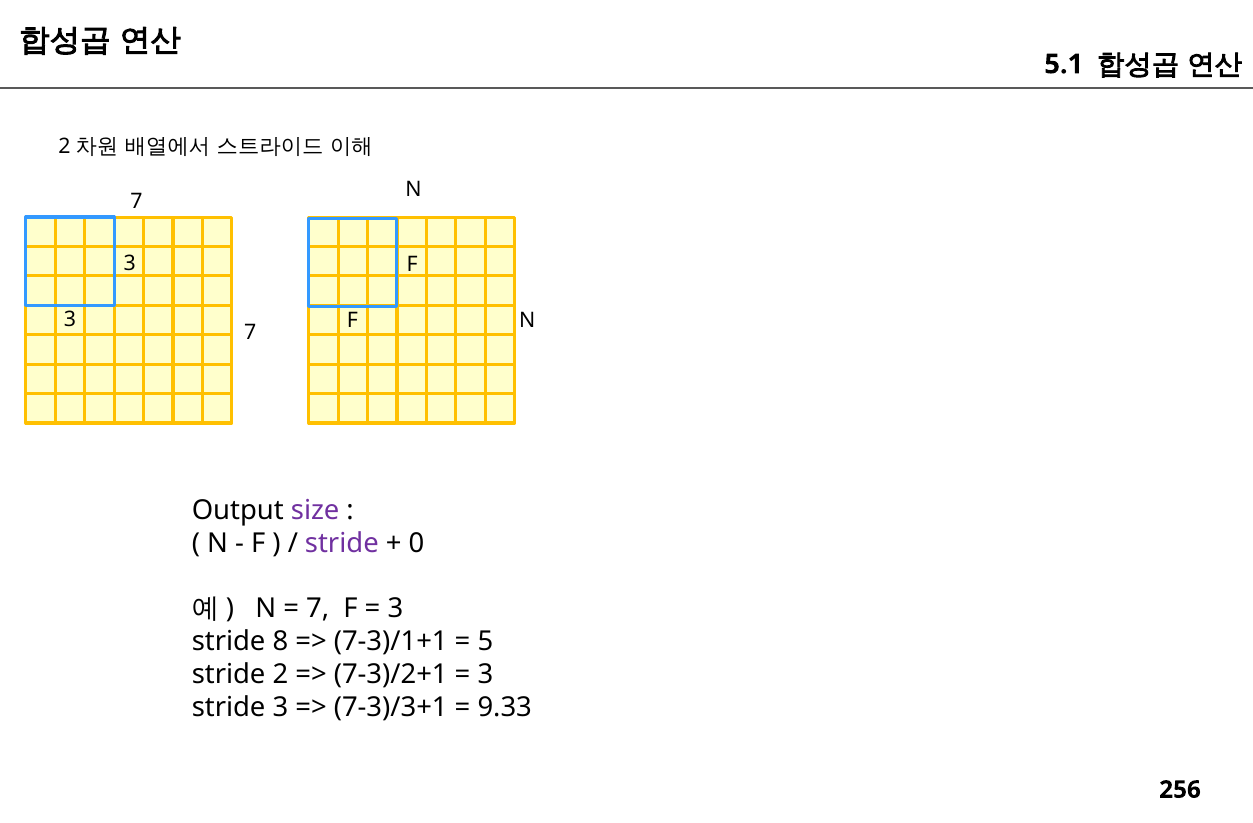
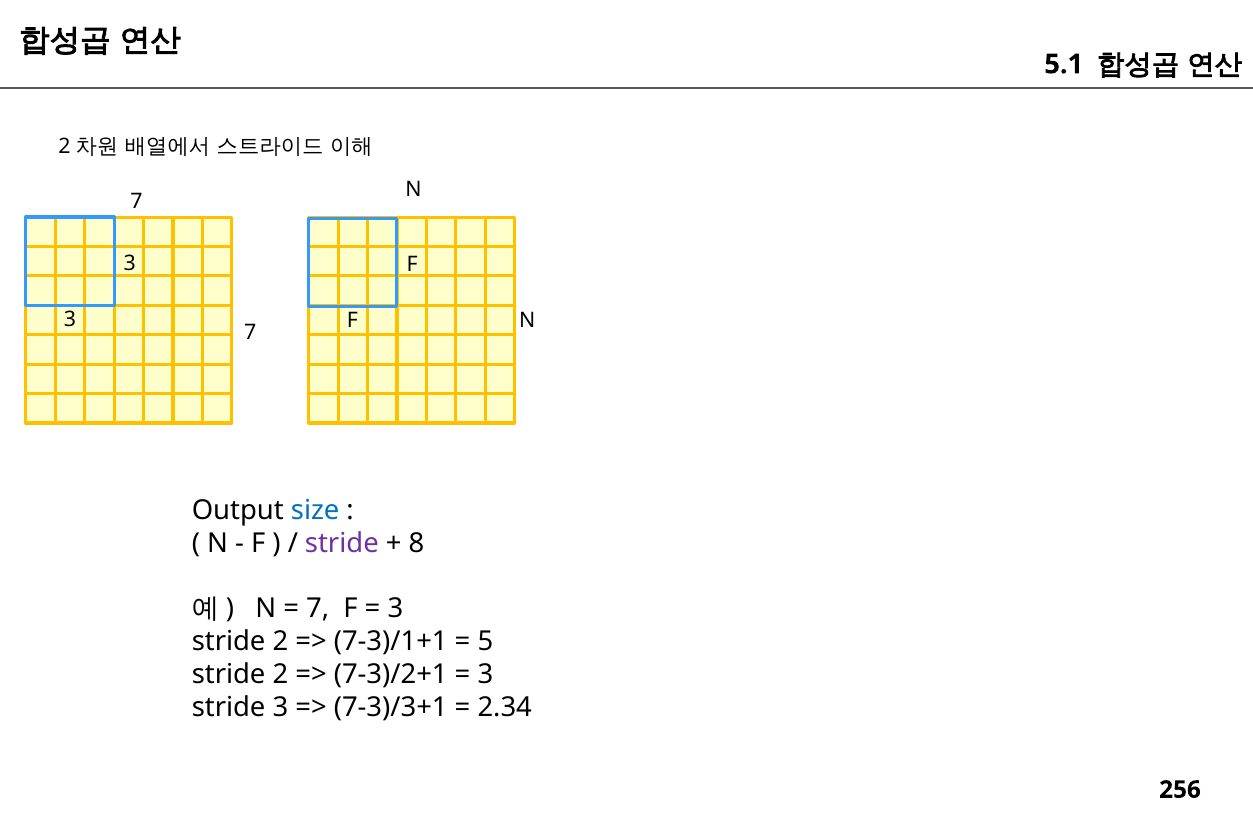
size colour: purple -> blue (315, 510)
0: 0 -> 8 (417, 543)
8: 8 -> 2 (280, 642)
9.33: 9.33 -> 2.34 (505, 708)
